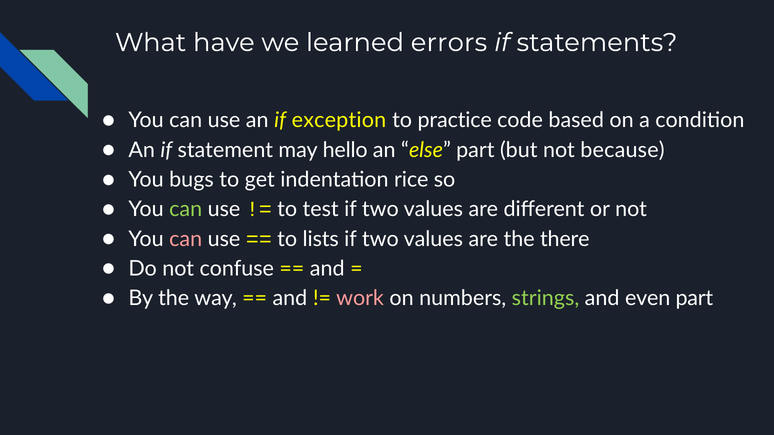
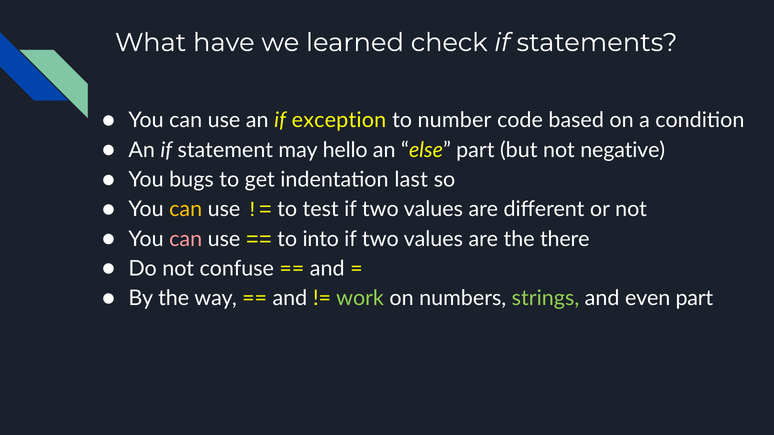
errors: errors -> check (449, 43)
practice: practice -> number (454, 120)
because: because -> negative (623, 150)
rice: rice -> last (411, 180)
can colour: light green -> yellow (186, 210)
lists: lists -> into (321, 239)
work colour: pink -> light green (360, 299)
